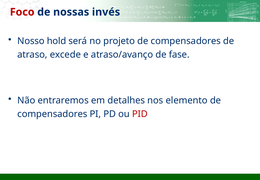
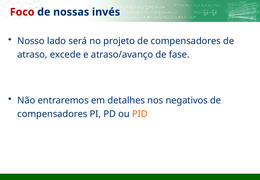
hold: hold -> lado (57, 41)
elemento: elemento -> negativos (187, 101)
PID colour: red -> orange (140, 114)
